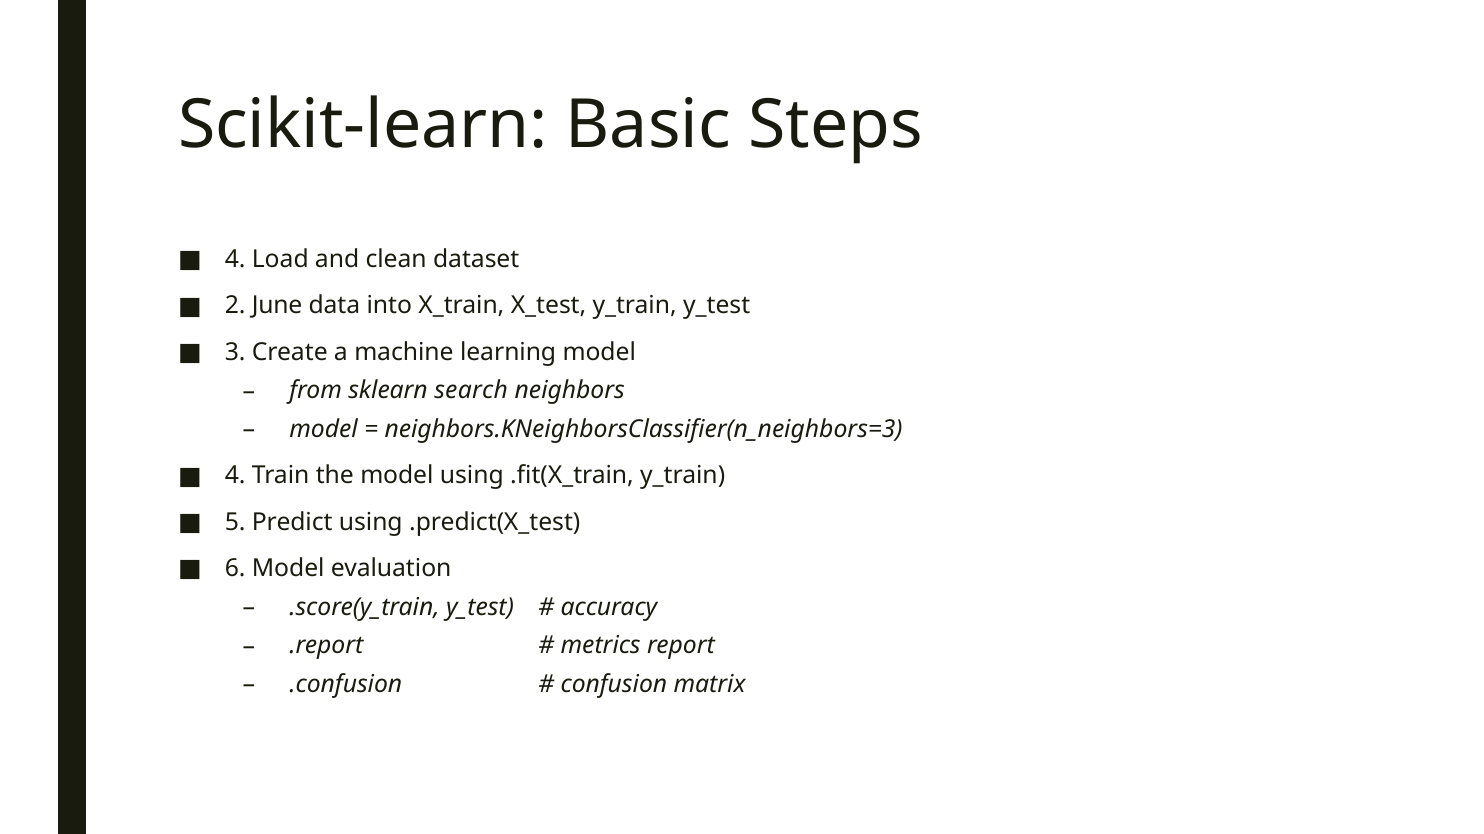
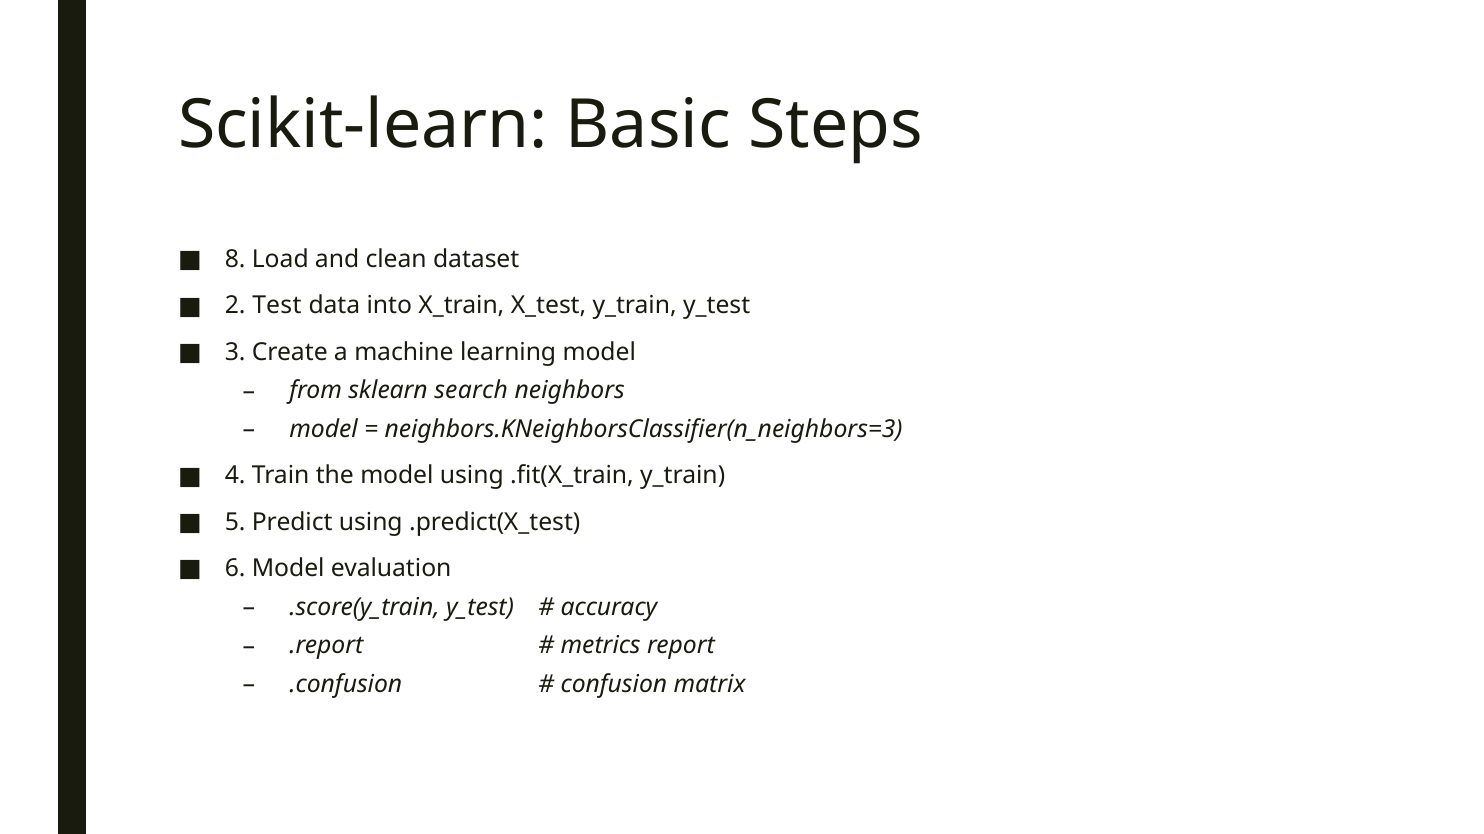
4: 4 -> 8 (235, 259)
June: June -> Test (277, 306)
